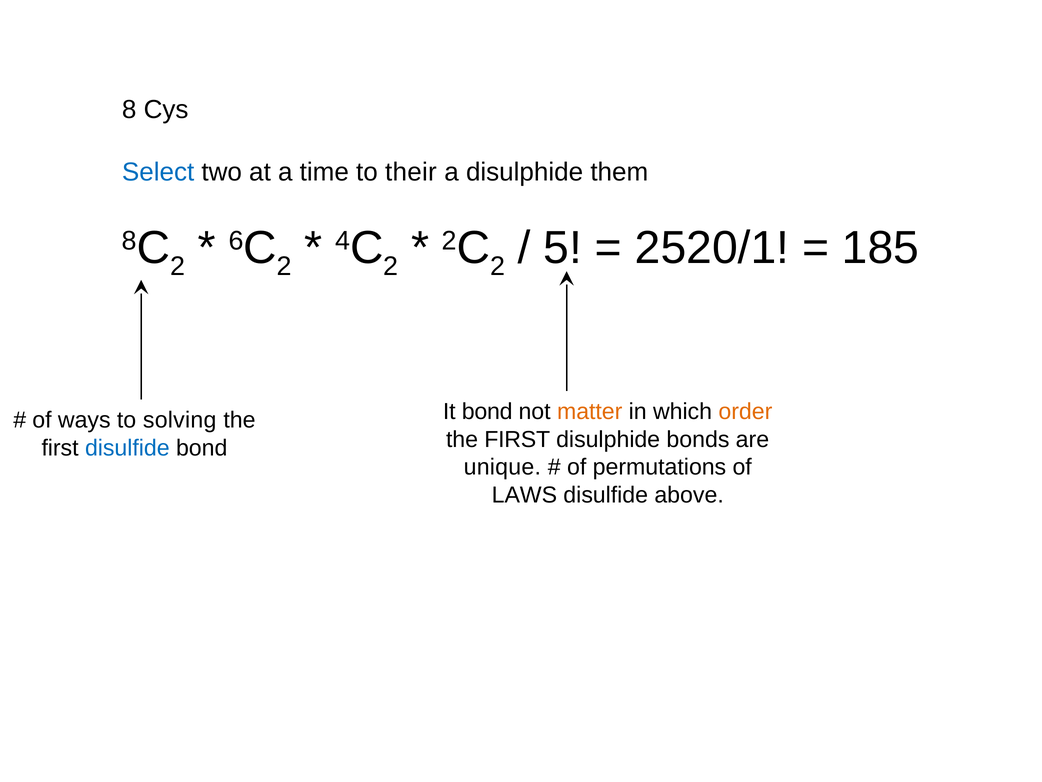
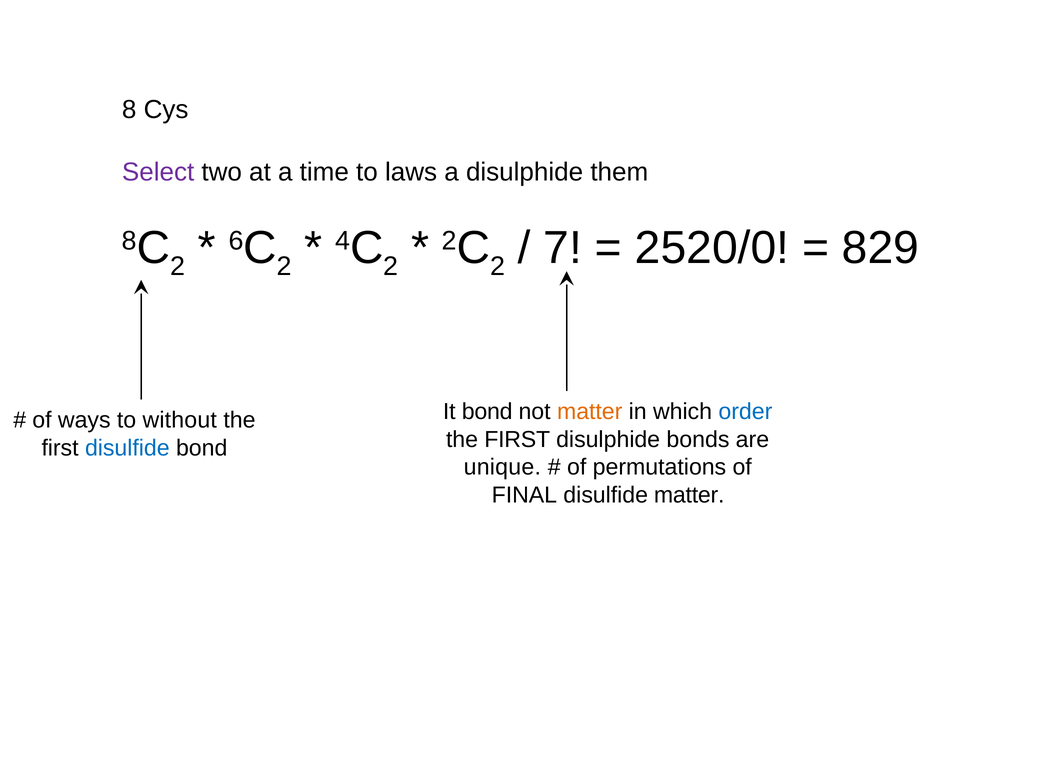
Select colour: blue -> purple (158, 172)
their: their -> laws (411, 172)
5: 5 -> 7 (563, 248)
2520/1: 2520/1 -> 2520/0 (712, 248)
185: 185 -> 829 (881, 248)
order colour: orange -> blue (745, 411)
solving: solving -> without (180, 420)
LAWS: LAWS -> FINAL (524, 495)
disulfide above: above -> matter (689, 495)
